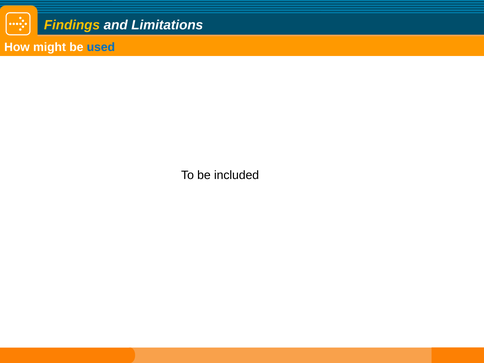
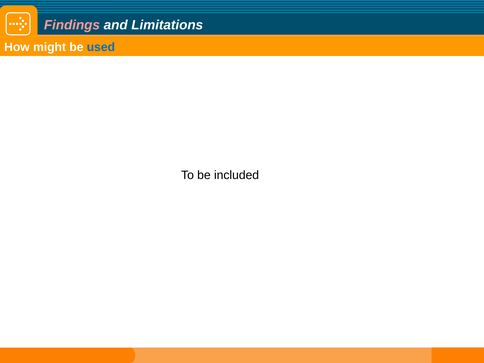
Findings colour: yellow -> pink (72, 25)
